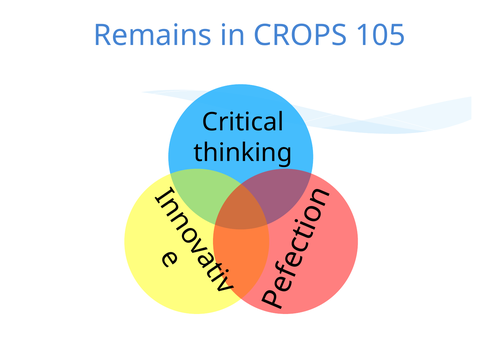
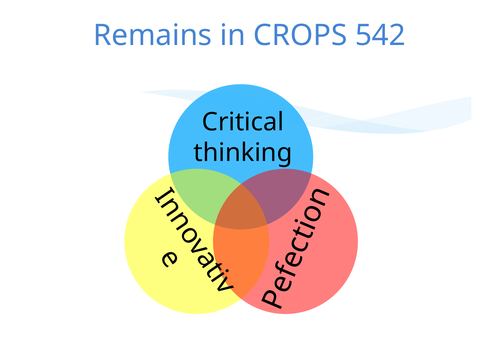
105: 105 -> 542 (380, 35)
